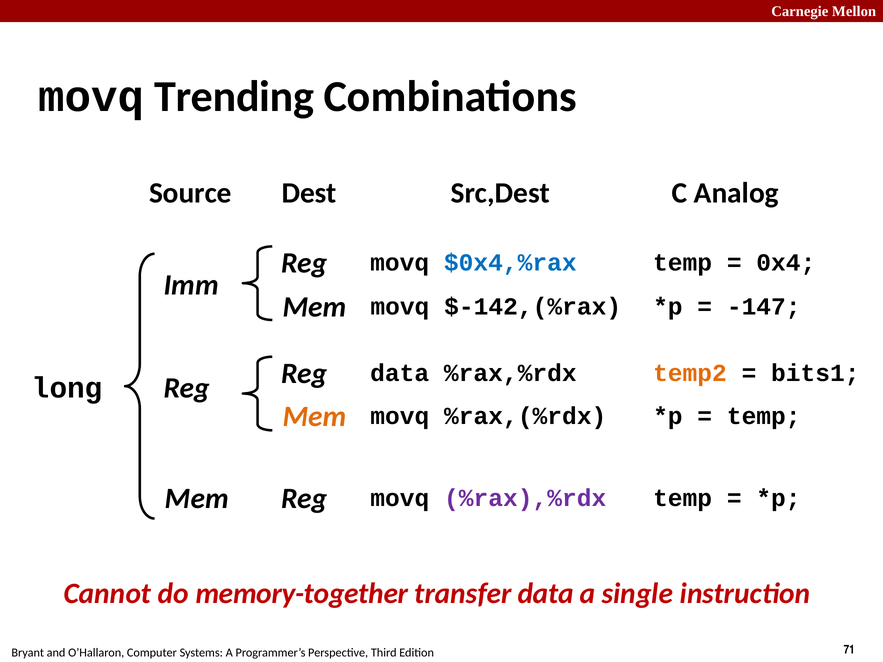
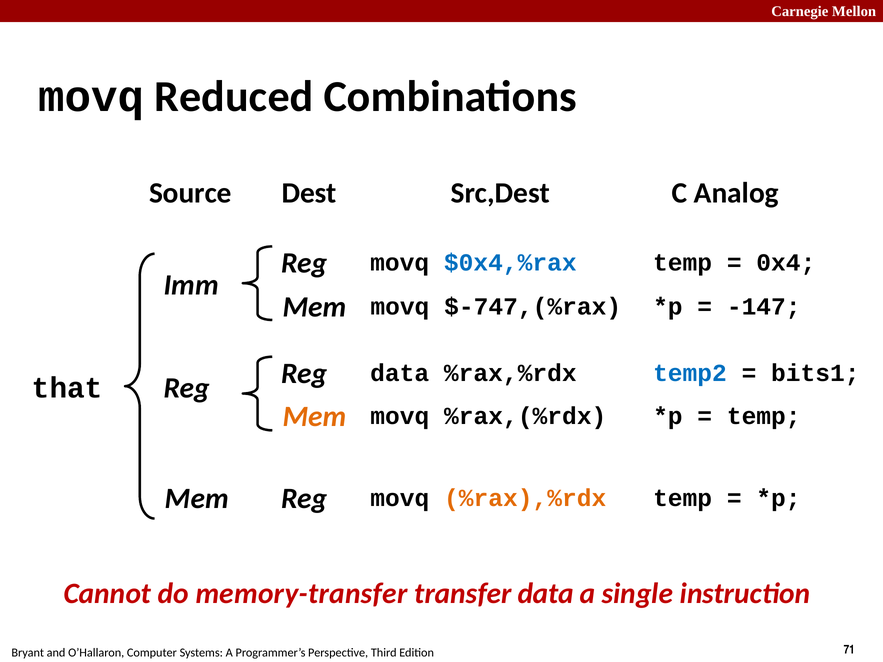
Trending: Trending -> Reduced (234, 97)
$-142,(%rax: $-142,(%rax -> $-747,(%rax (533, 307)
temp2 colour: orange -> blue (690, 373)
long: long -> that (67, 388)
%rax),%rdx colour: purple -> orange (525, 498)
memory-together: memory-together -> memory-transfer (302, 594)
